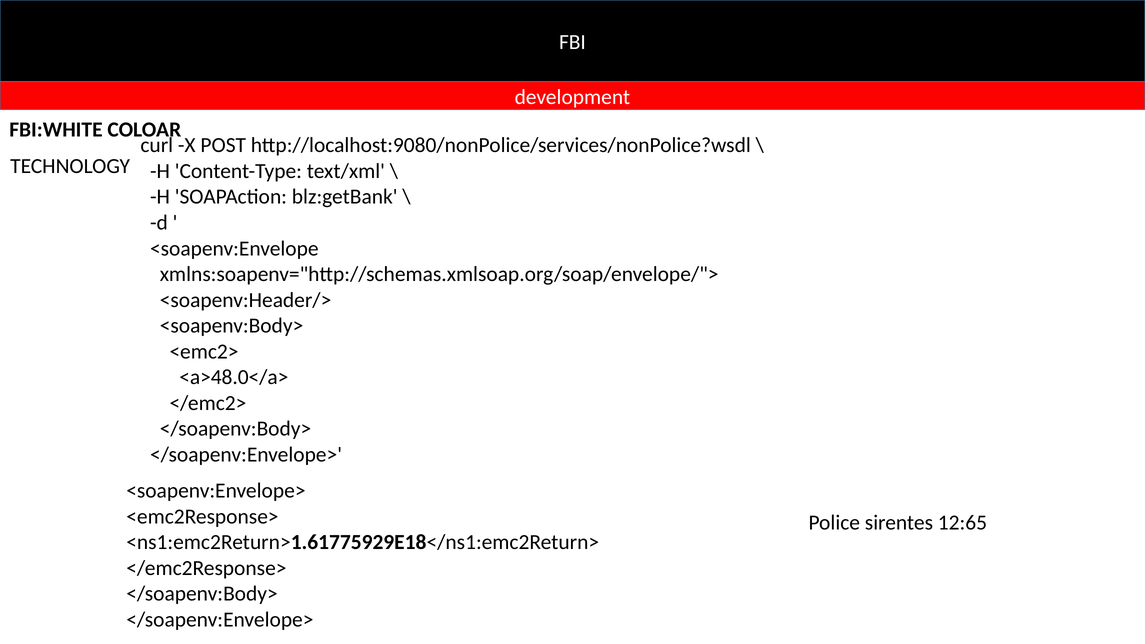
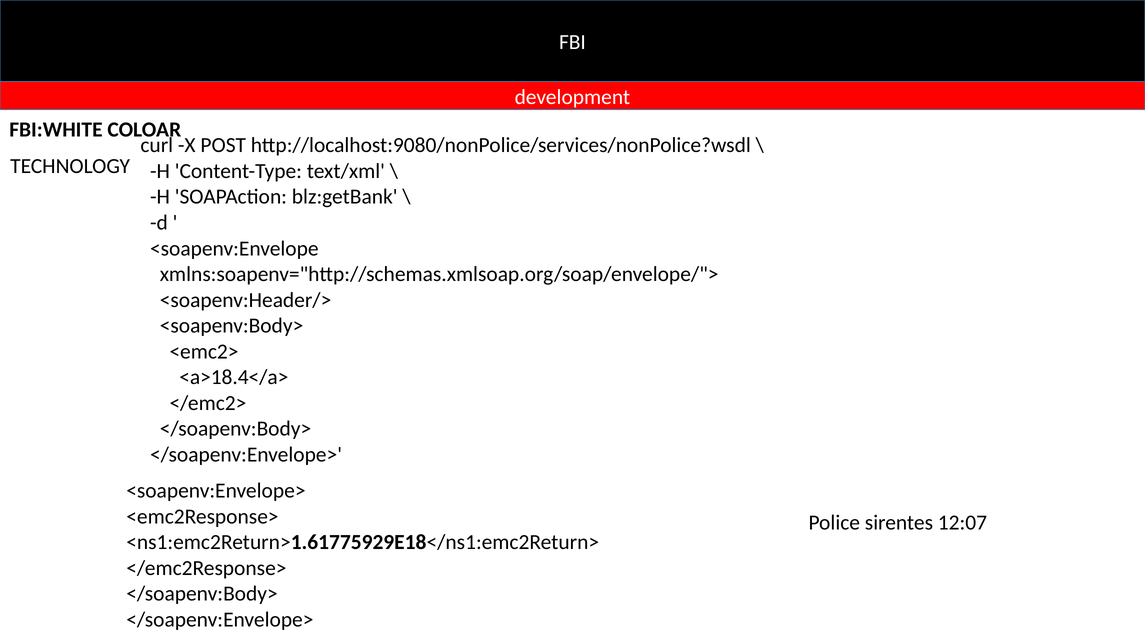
<a>48.0</a>: <a>48.0</a> -> <a>18.4</a> (234, 377)
12:65: 12:65 -> 12:07 (962, 523)
